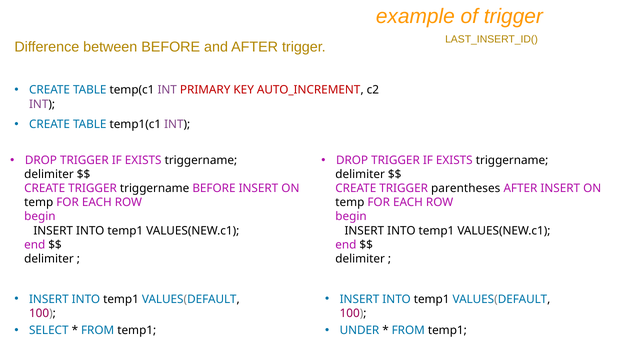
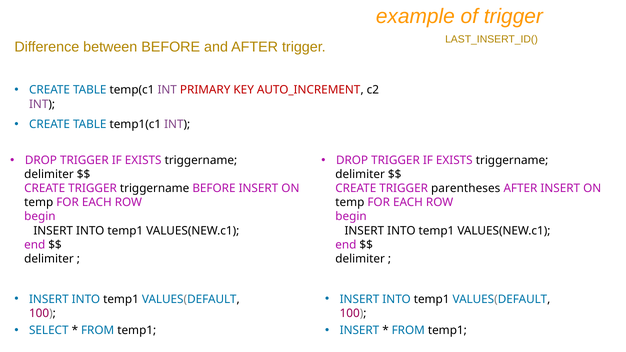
UNDER: UNDER -> INSERT (359, 331)
